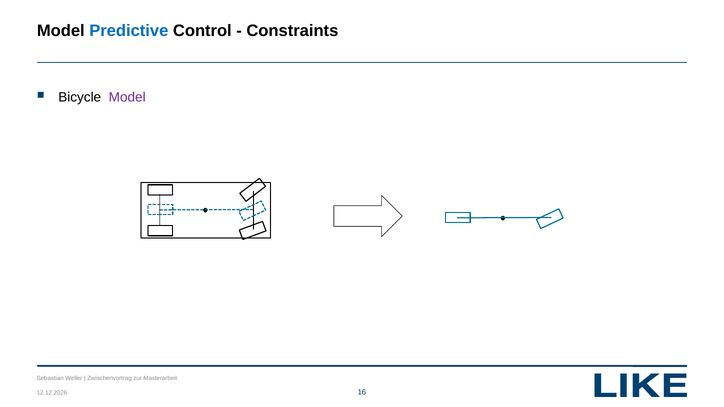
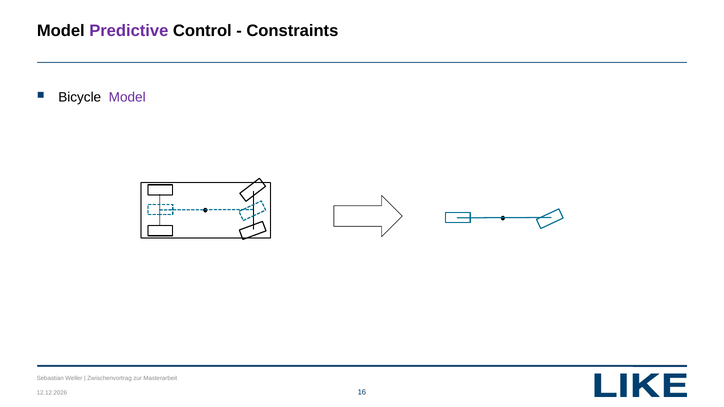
Predictive colour: blue -> purple (129, 31)
